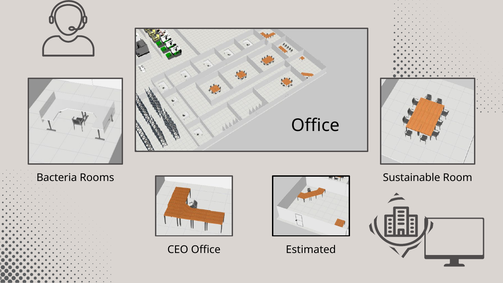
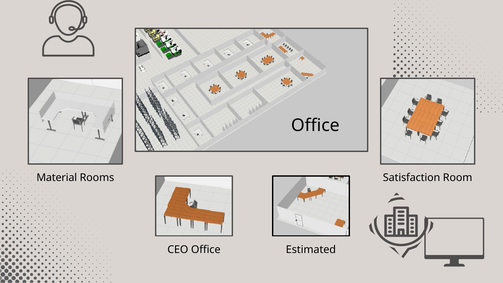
Bacteria: Bacteria -> Material (57, 177)
Sustainable: Sustainable -> Satisfaction (412, 177)
